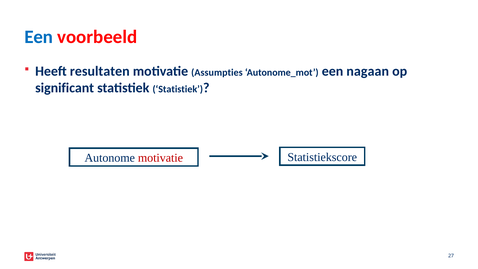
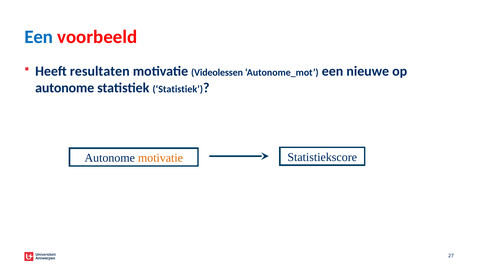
Assumpties: Assumpties -> Videolessen (217, 72)
nagaan: nagaan -> nieuwe (368, 71)
significant: significant -> autonome (65, 88)
motivatie colour: red -> orange (160, 158)
